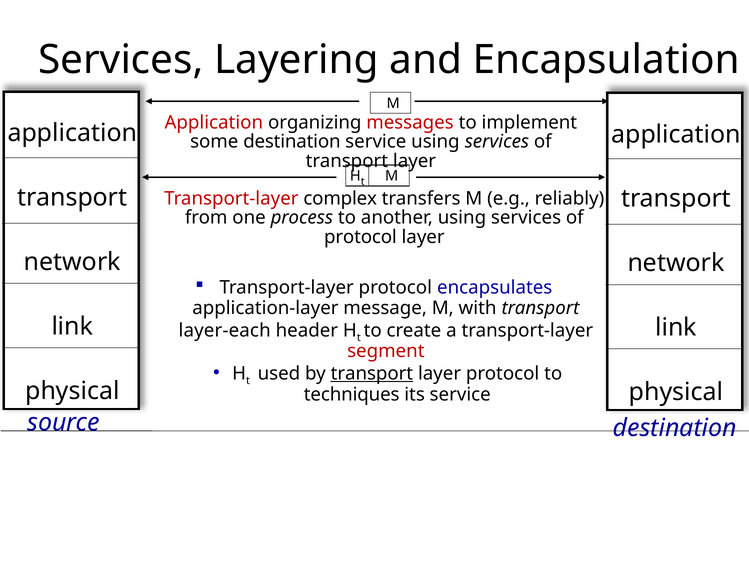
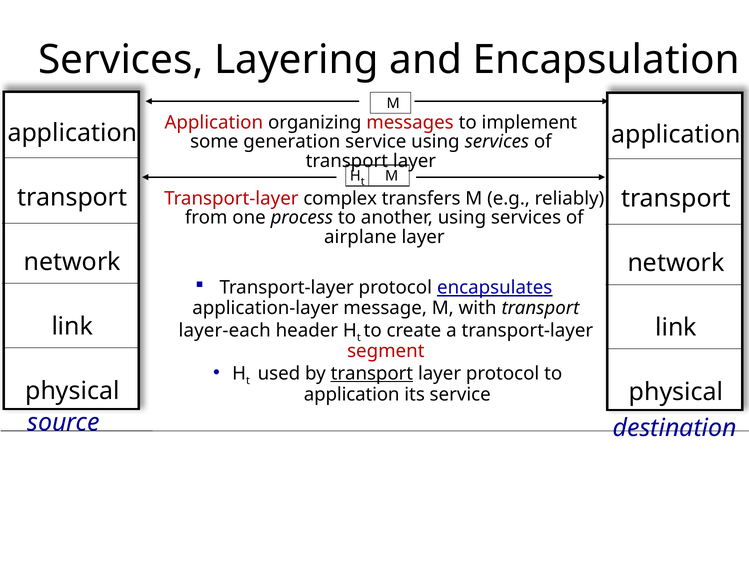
some destination: destination -> generation (292, 142)
protocol: protocol -> airplane (360, 237)
encapsulates underline: none -> present (495, 288)
techniques: techniques -> application (352, 394)
